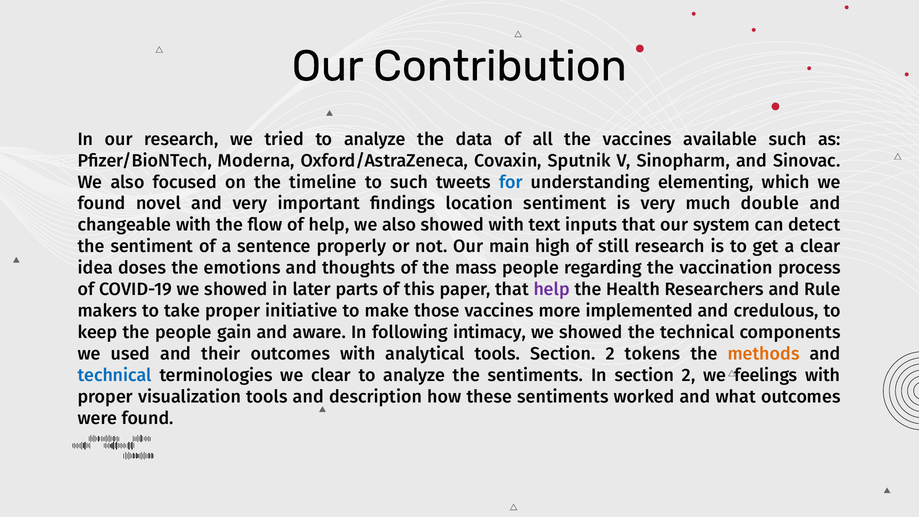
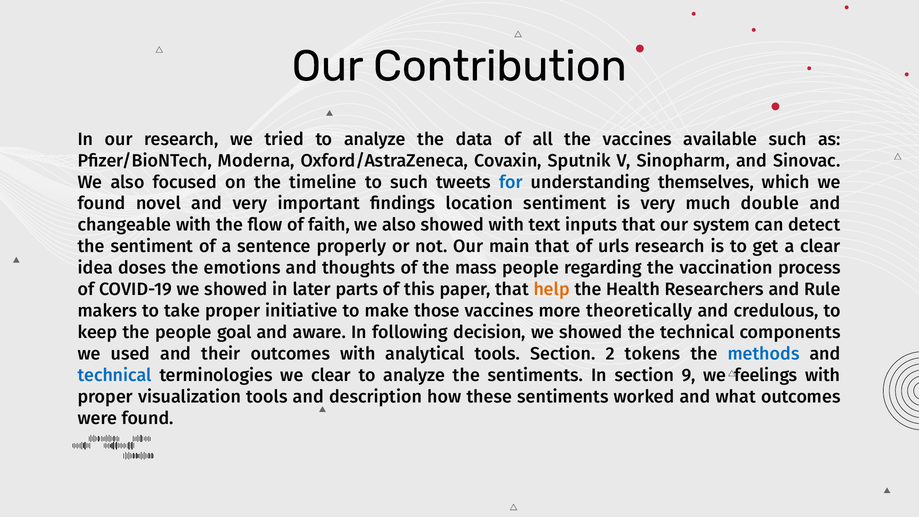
elementing: elementing -> themselves (706, 182)
of help: help -> faith (329, 225)
main high: high -> that (552, 246)
still: still -> urls (614, 246)
help colour: purple -> orange (552, 289)
implemented: implemented -> theoretically (639, 311)
gain: gain -> goal (234, 332)
intimacy: intimacy -> decision (490, 332)
methods colour: orange -> blue (764, 354)
In section 2: 2 -> 9 (689, 375)
